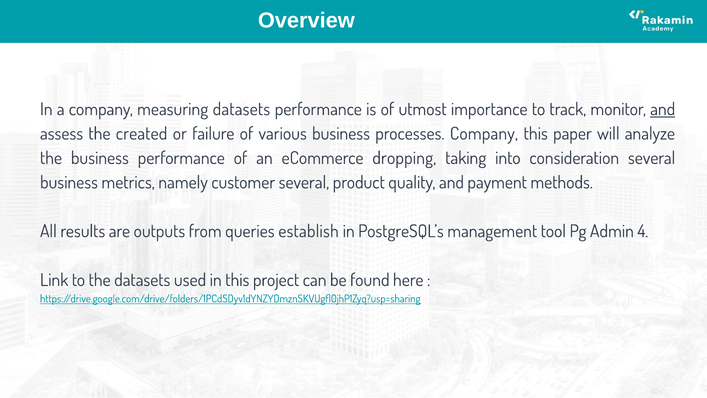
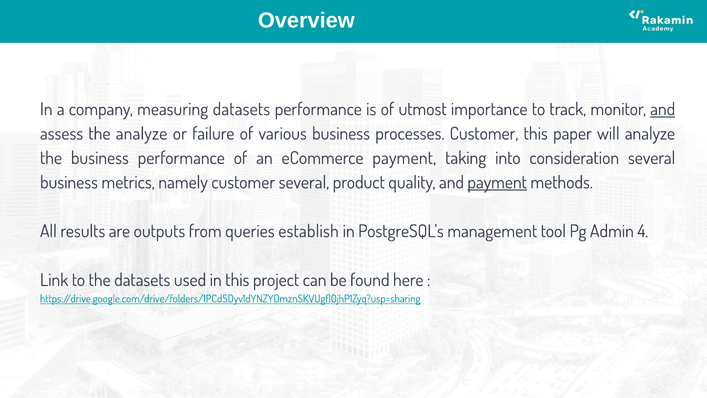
the created: created -> analyze (142, 134)
processes Company: Company -> Customer (484, 134)
eCommerce dropping: dropping -> payment (404, 158)
payment underline: none -> present (497, 182)
